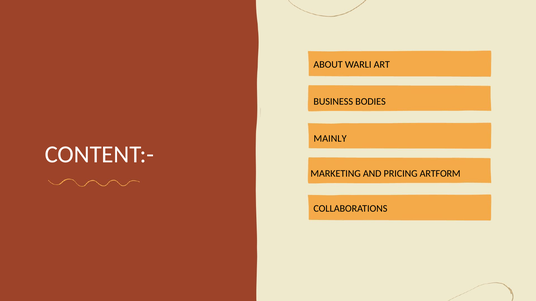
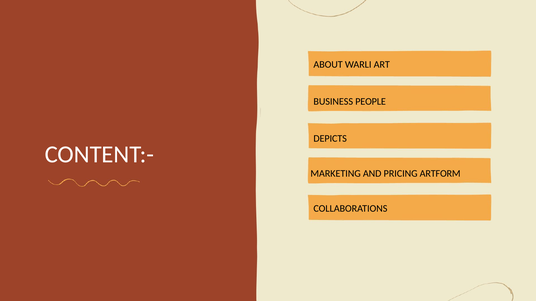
BODIES: BODIES -> PEOPLE (371, 102)
MAINLY: MAINLY -> DEPICTS (330, 139)
